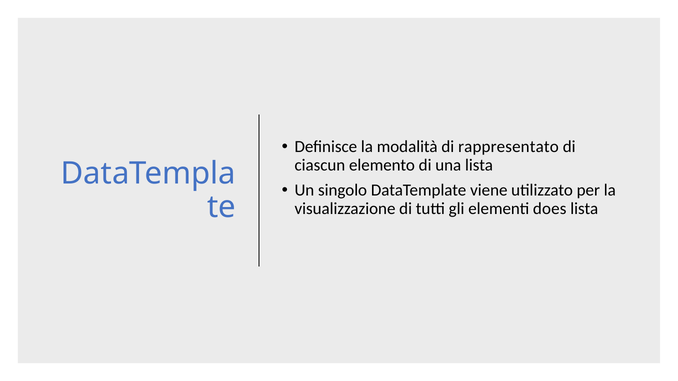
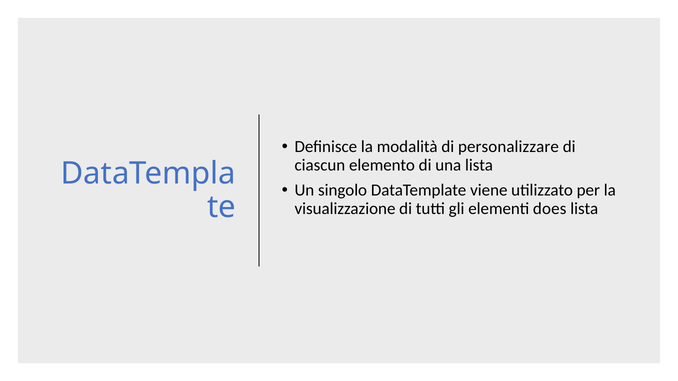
rappresentato: rappresentato -> personalizzare (508, 147)
